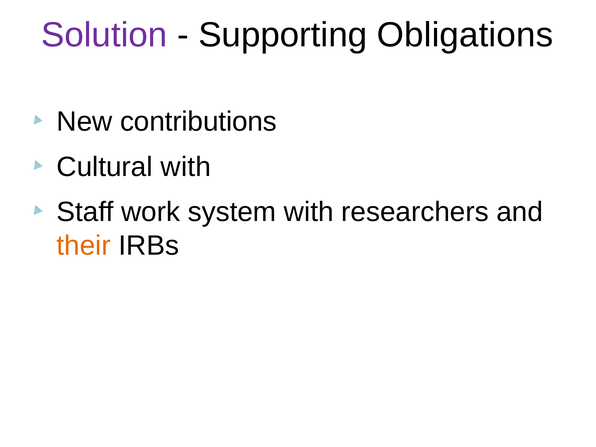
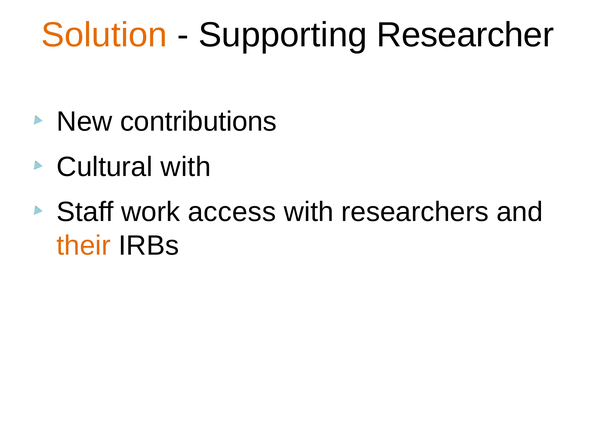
Solution colour: purple -> orange (104, 35)
Obligations: Obligations -> Researcher (465, 35)
system: system -> access (232, 212)
